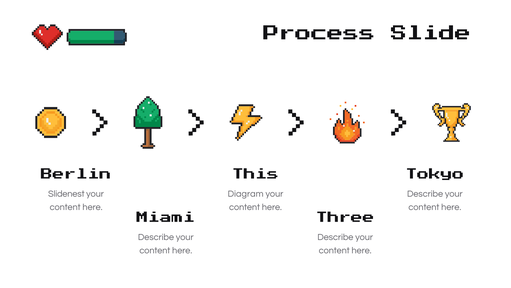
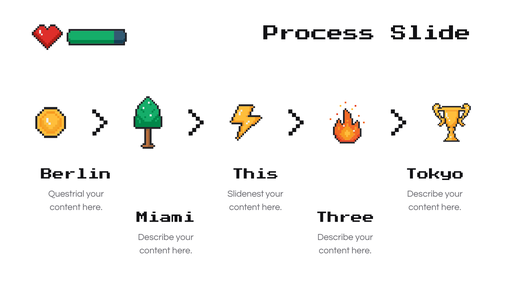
Slidenest: Slidenest -> Questrial (66, 194)
Diagram: Diagram -> Slidenest (246, 194)
